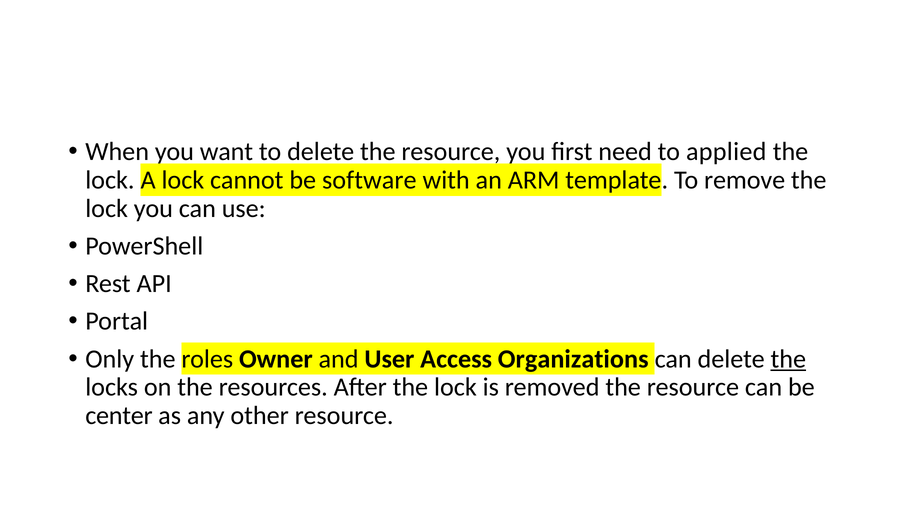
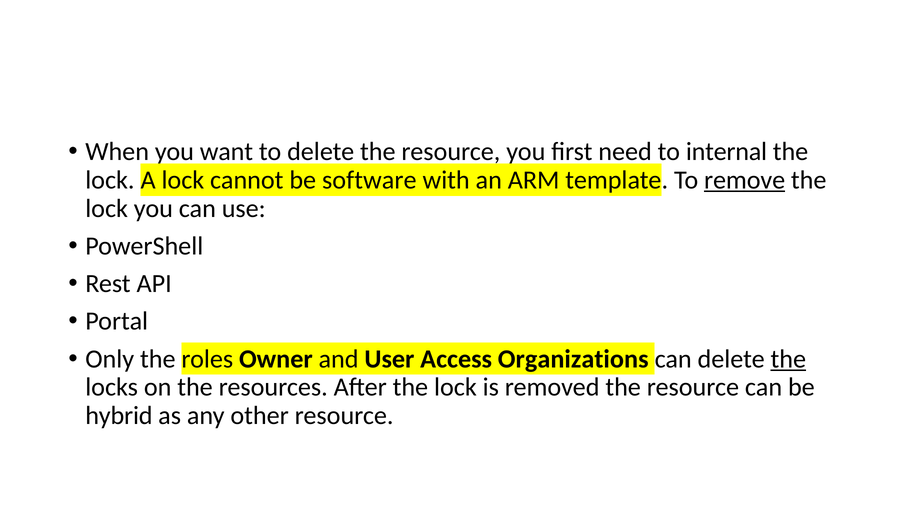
applied: applied -> internal (726, 152)
remove underline: none -> present (745, 180)
center: center -> hybrid (119, 416)
